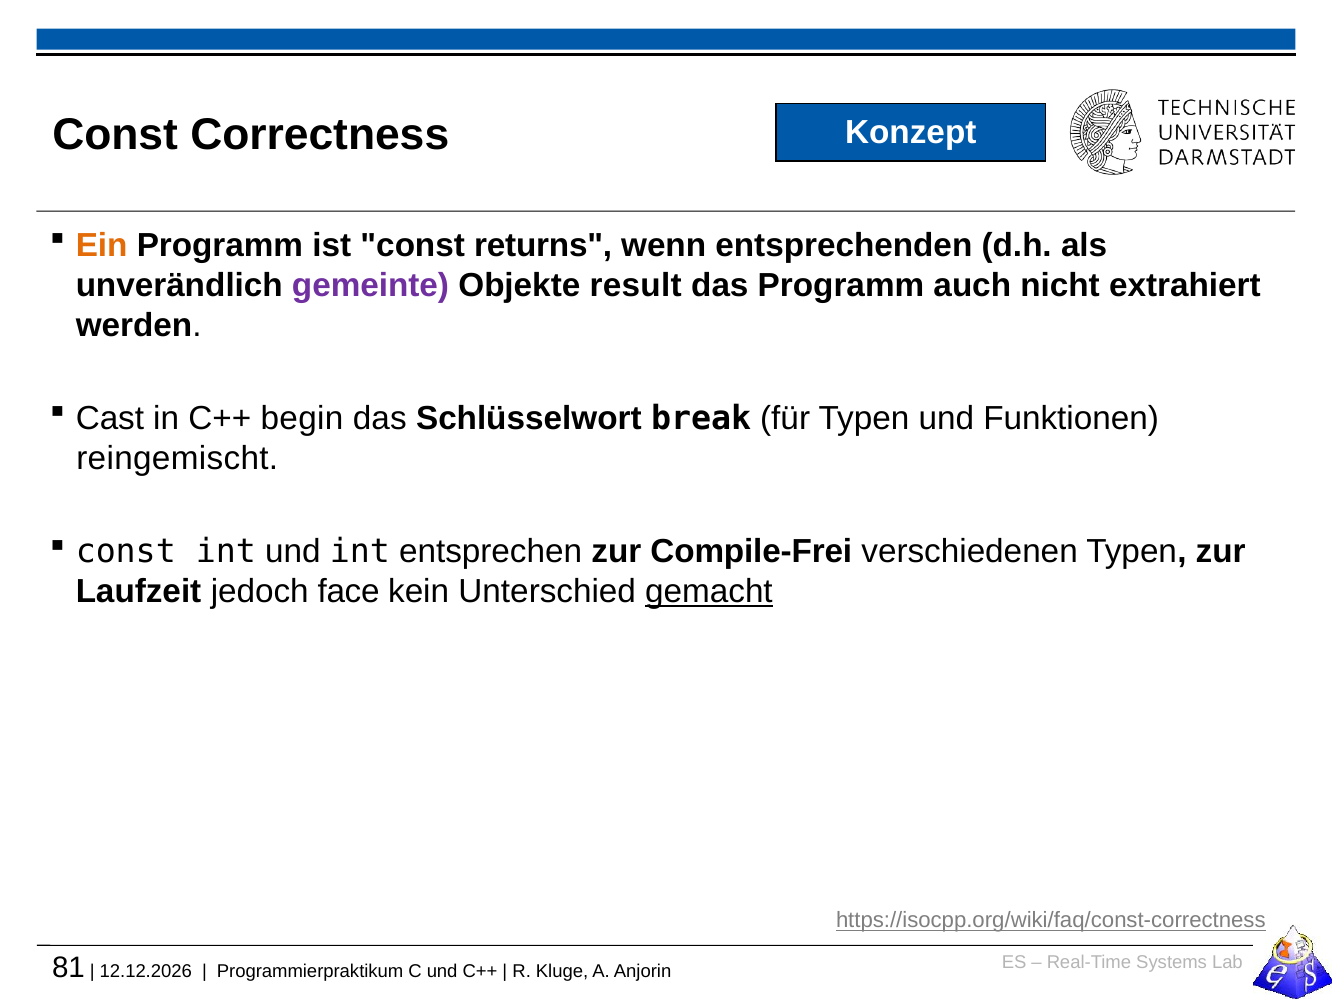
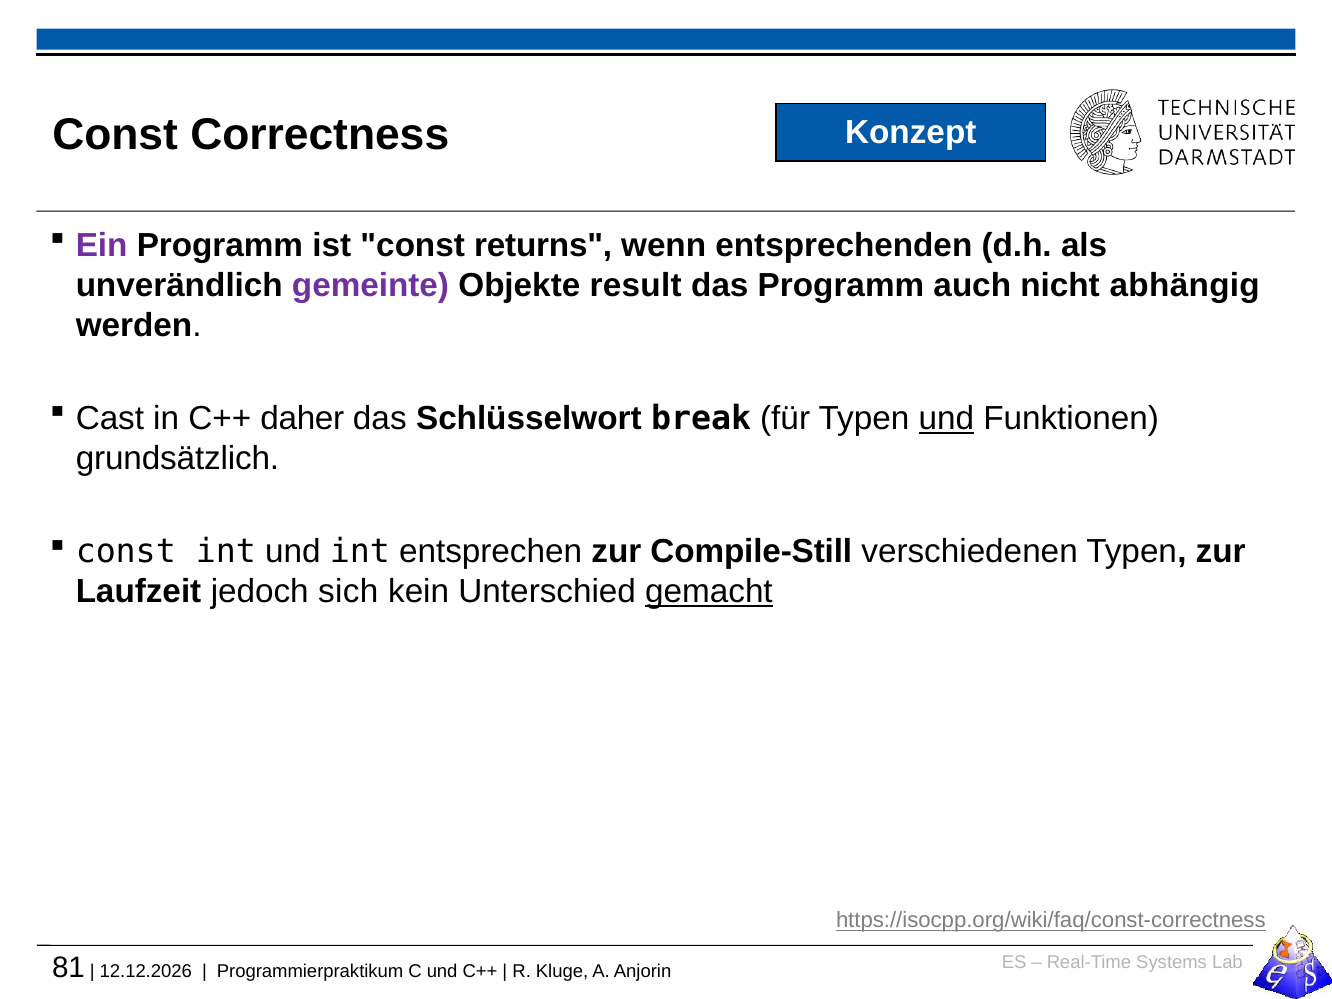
Ein colour: orange -> purple (102, 245)
extrahiert: extrahiert -> abhängig (1185, 285)
begin: begin -> daher (302, 418)
und underline: none -> present (946, 418)
reingemischt: reingemischt -> grundsätzlich (177, 458)
Compile-Frei: Compile-Frei -> Compile-Still (751, 552)
face: face -> sich (348, 592)
